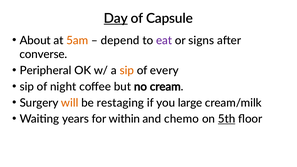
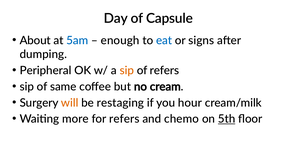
Day underline: present -> none (116, 18)
5am colour: orange -> blue (77, 40)
depend: depend -> enough (120, 40)
eat colour: purple -> blue (164, 40)
converse: converse -> dumping (43, 54)
of every: every -> refers (164, 70)
night: night -> same (63, 87)
large: large -> hour (190, 103)
years: years -> more (75, 119)
for within: within -> refers (124, 119)
